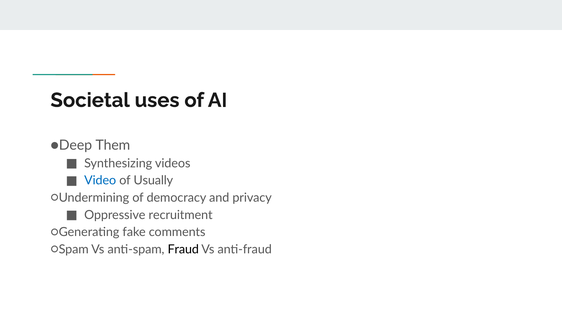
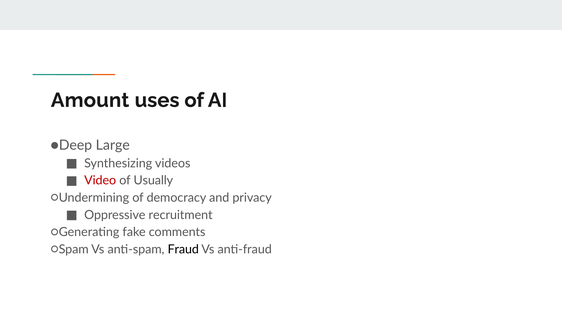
Societal: Societal -> Amount (90, 100)
Them: Them -> Large (113, 145)
Video colour: blue -> red (100, 181)
